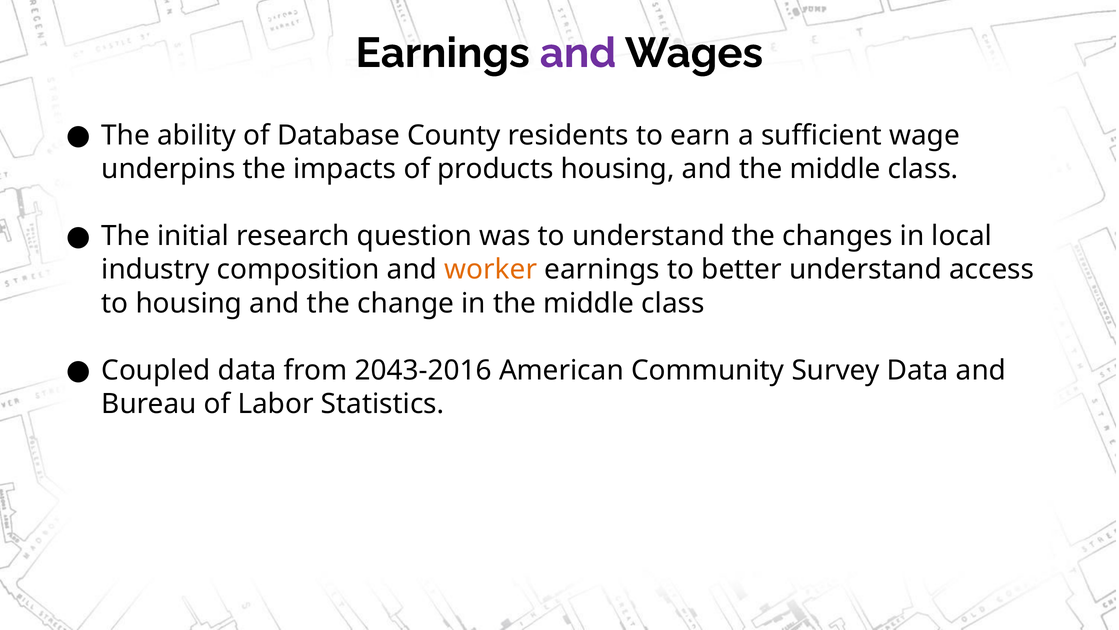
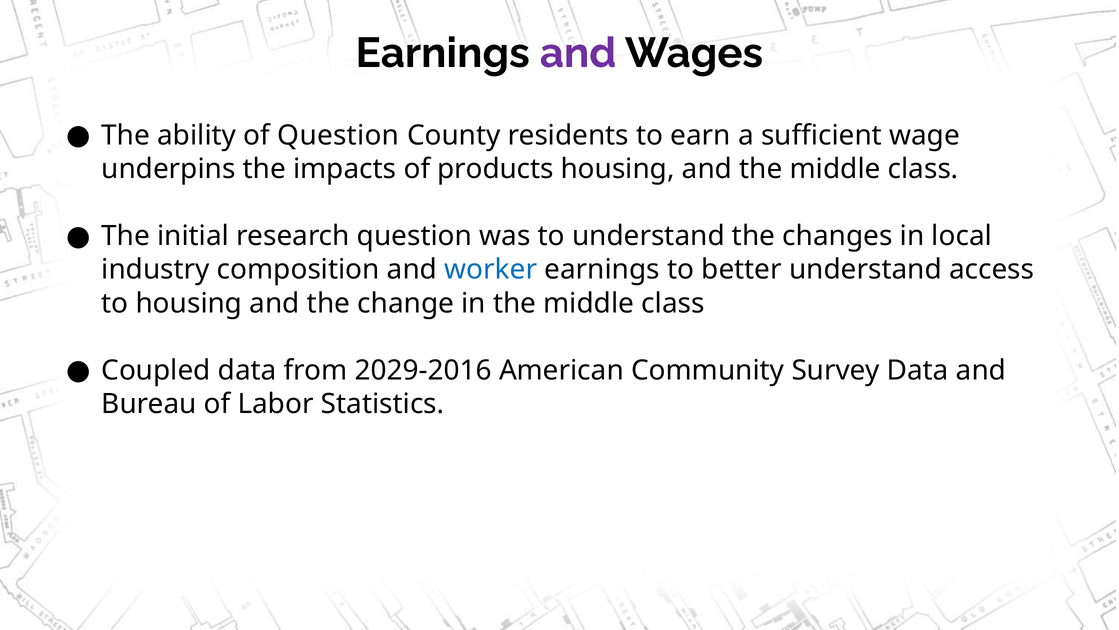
of Database: Database -> Question (338, 135)
worker colour: orange -> blue (491, 269)
2043-2016: 2043-2016 -> 2029-2016 (423, 370)
